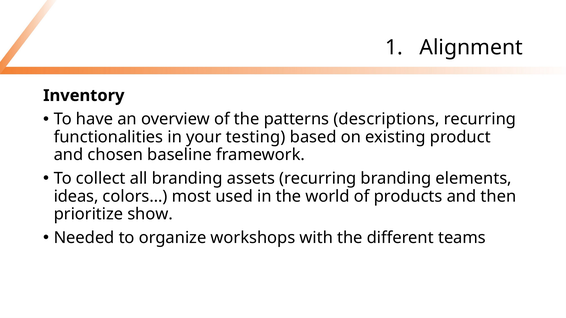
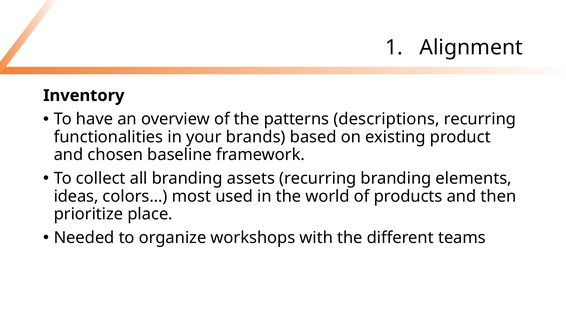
testing: testing -> brands (256, 137)
show: show -> place (150, 214)
